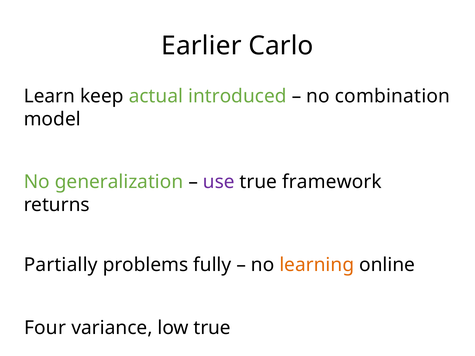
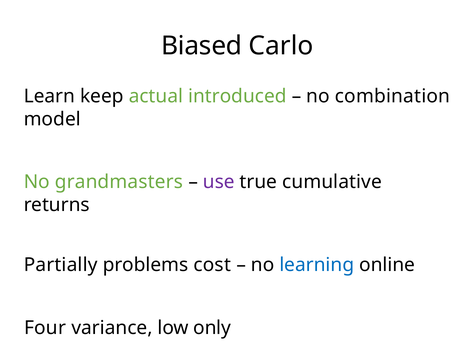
Earlier: Earlier -> Biased (202, 46)
generalization: generalization -> grandmasters (119, 182)
framework: framework -> cumulative (332, 182)
fully: fully -> cost (212, 265)
learning colour: orange -> blue (317, 265)
low true: true -> only (212, 328)
